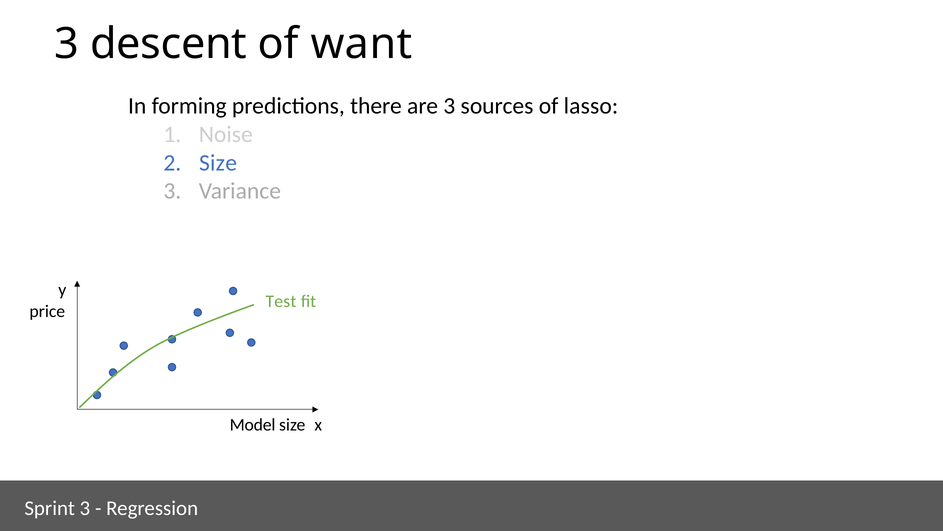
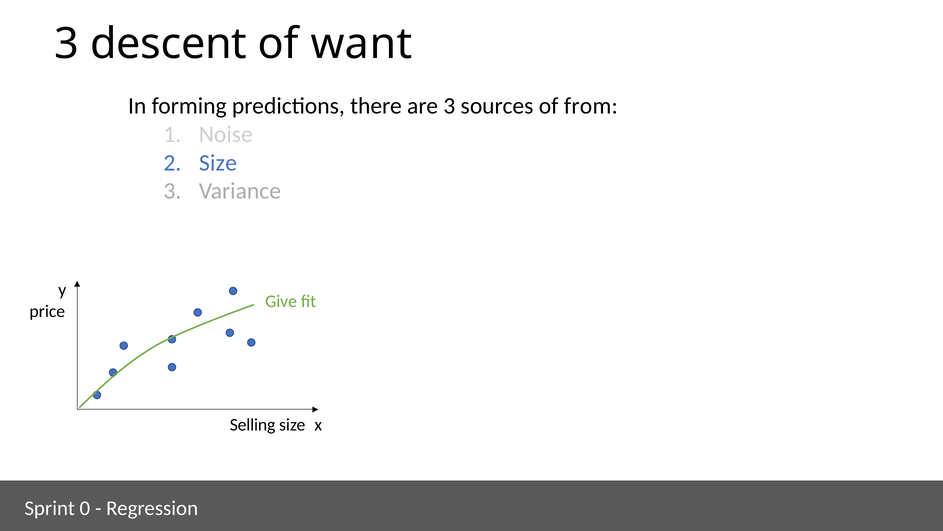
lasso: lasso -> from (591, 106)
Test: Test -> Give (281, 301)
Model: Model -> Selling (253, 425)
Sprint 3: 3 -> 0 (85, 508)
